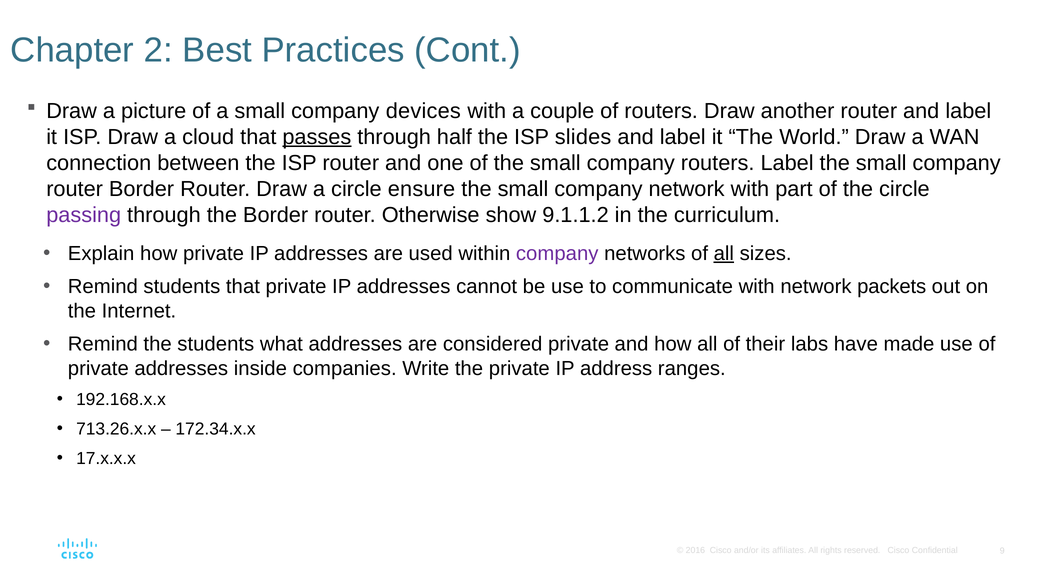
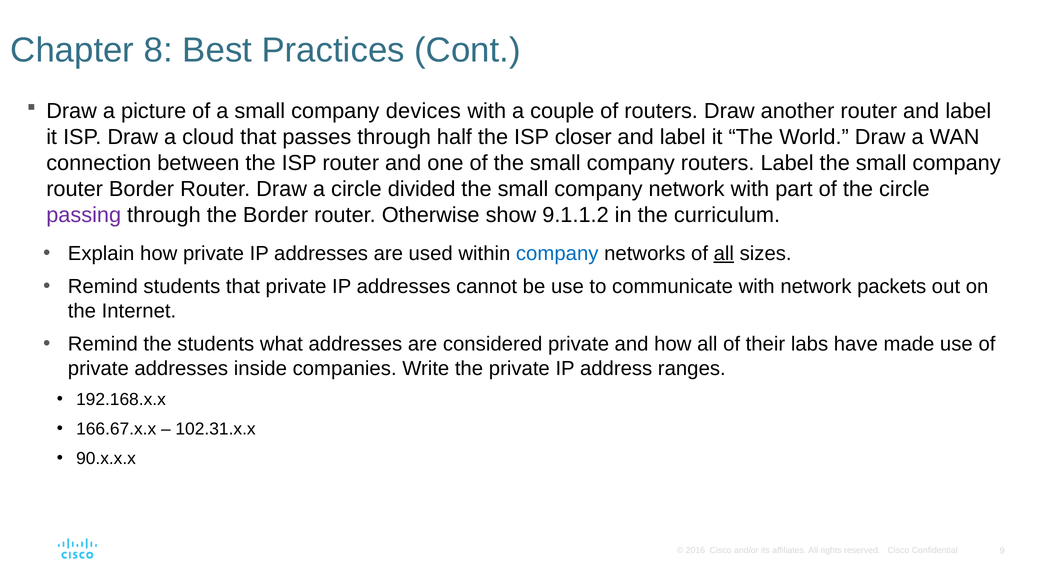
2: 2 -> 8 (158, 50)
passes underline: present -> none (317, 137)
slides: slides -> closer (583, 137)
ensure: ensure -> divided (422, 189)
company colour: purple -> blue (557, 254)
713.26.x.x: 713.26.x.x -> 166.67.x.x (116, 429)
172.34.x.x: 172.34.x.x -> 102.31.x.x (216, 429)
17.x.x.x: 17.x.x.x -> 90.x.x.x (106, 459)
